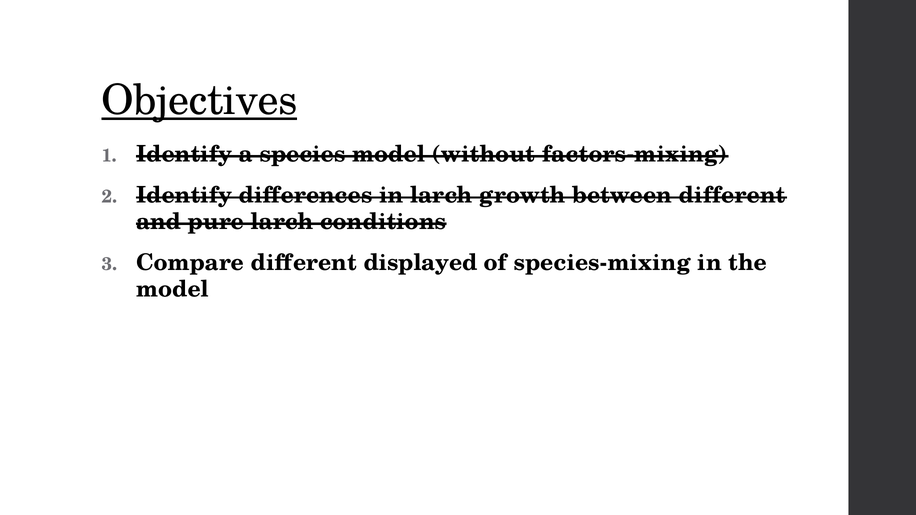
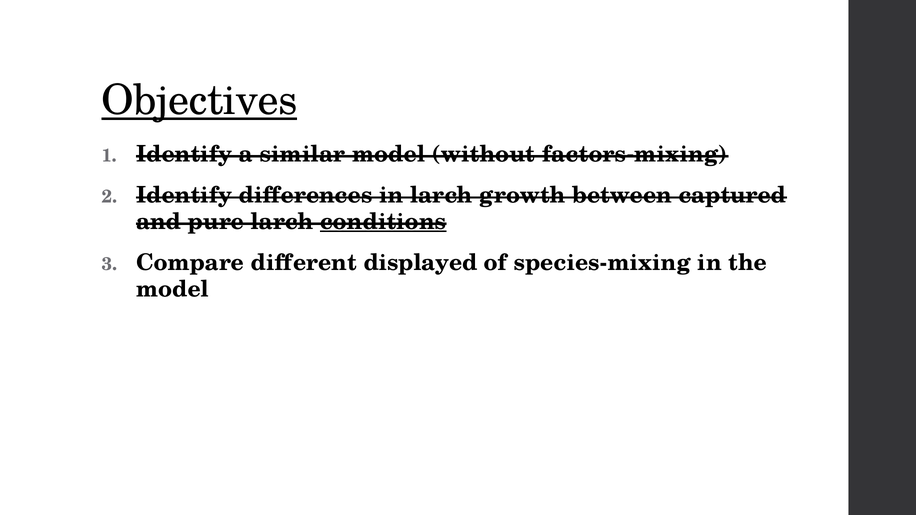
species: species -> similar (302, 154)
between different: different -> captured (732, 196)
conditions underline: none -> present (383, 222)
